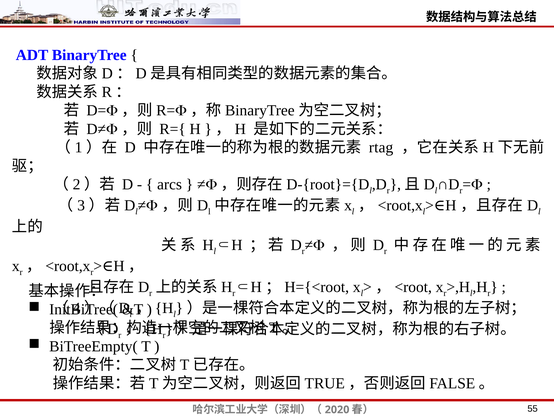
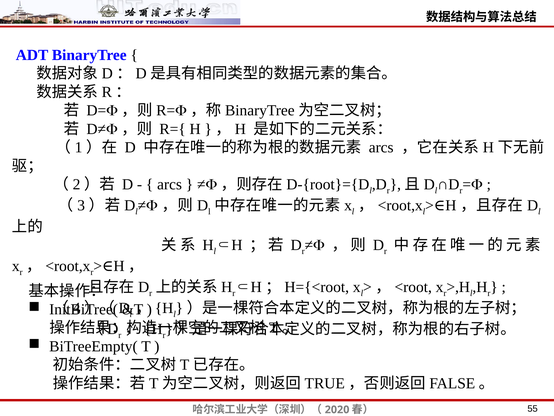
rtag: rtag -> arcs (381, 147)
